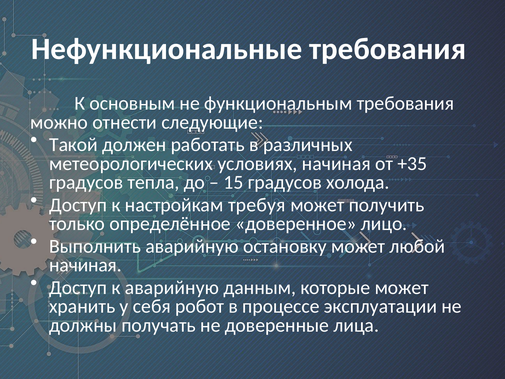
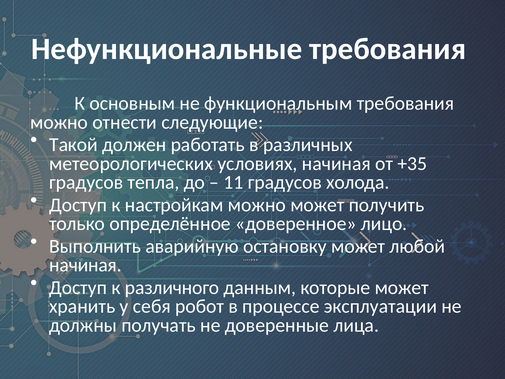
15: 15 -> 11 (233, 182)
настройкам требуя: требуя -> можно (257, 205)
к аварийную: аварийную -> различного (172, 287)
